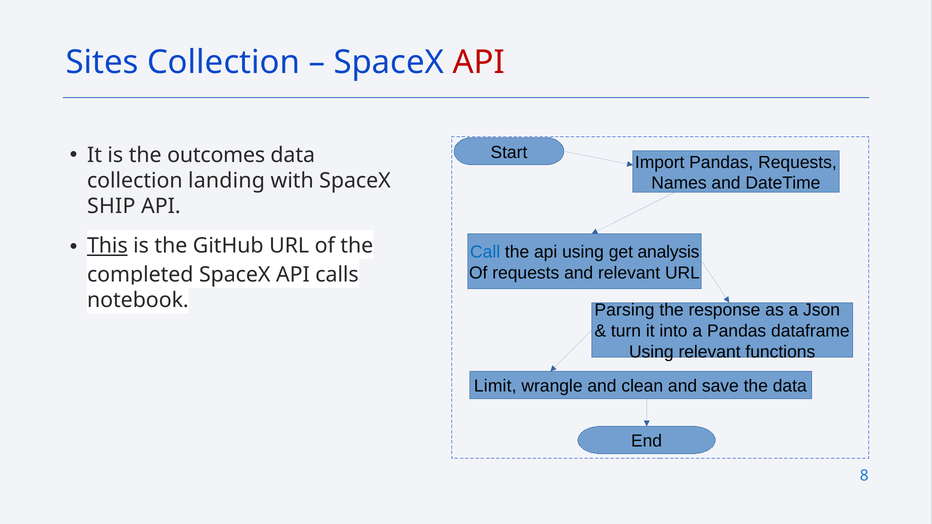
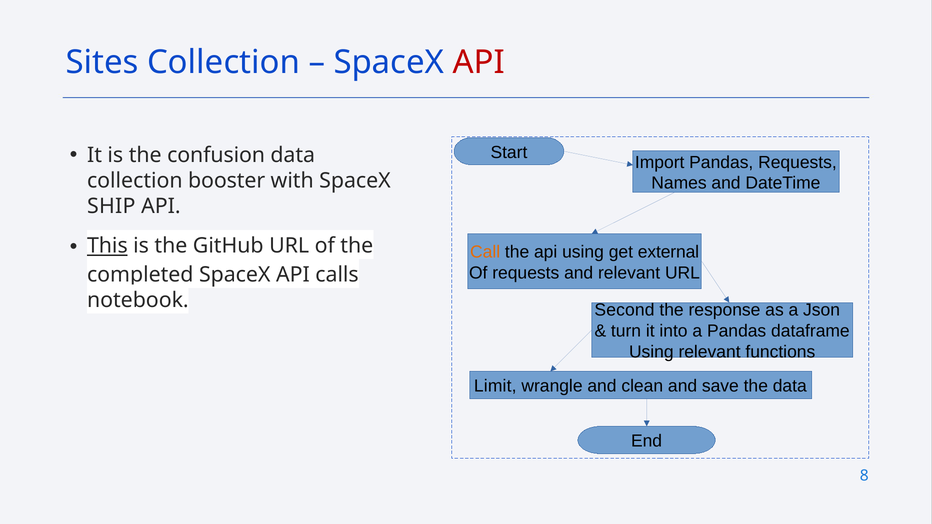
outcomes: outcomes -> confusion (216, 155)
landing: landing -> booster (227, 181)
Call colour: blue -> orange (485, 252)
analysis: analysis -> external (668, 252)
Parsing: Parsing -> Second (624, 310)
